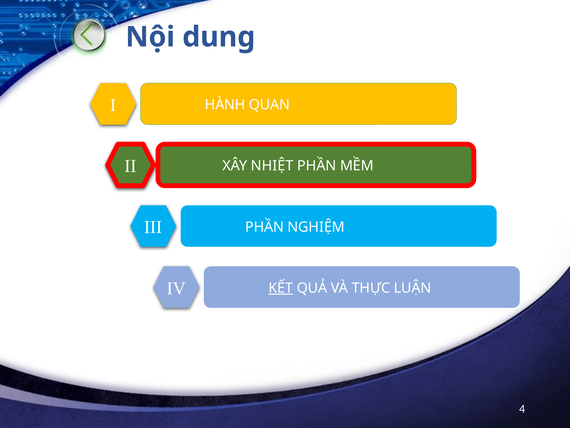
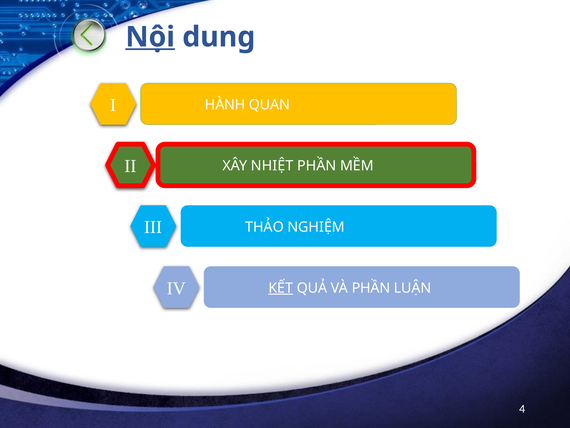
Nội underline: none -> present (150, 37)
III PHẦN: PHẦN -> THẢO (265, 227)
VÀ THỰC: THỰC -> PHẦN (371, 288)
